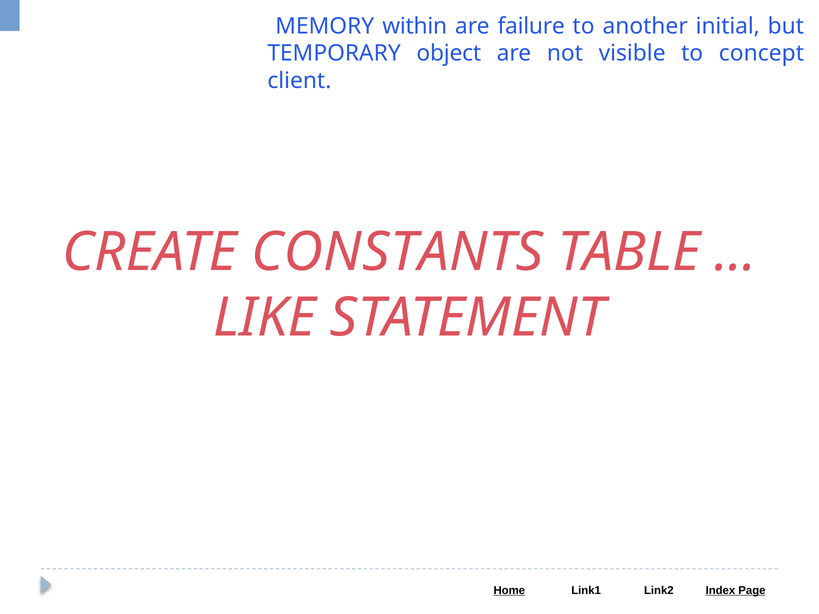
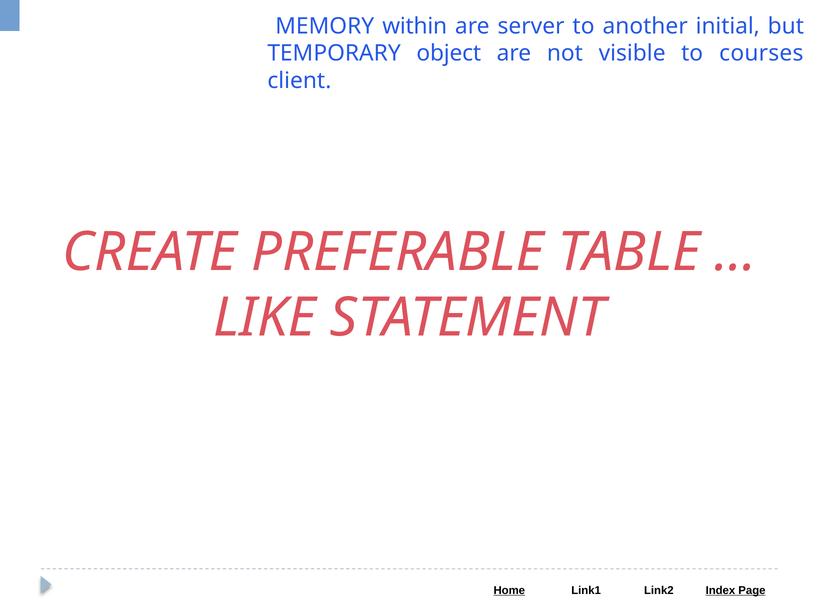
failure: failure -> server (531, 26)
concept: concept -> courses (761, 53)
CONSTANTS: CONSTANTS -> PREFERABLE (398, 252)
